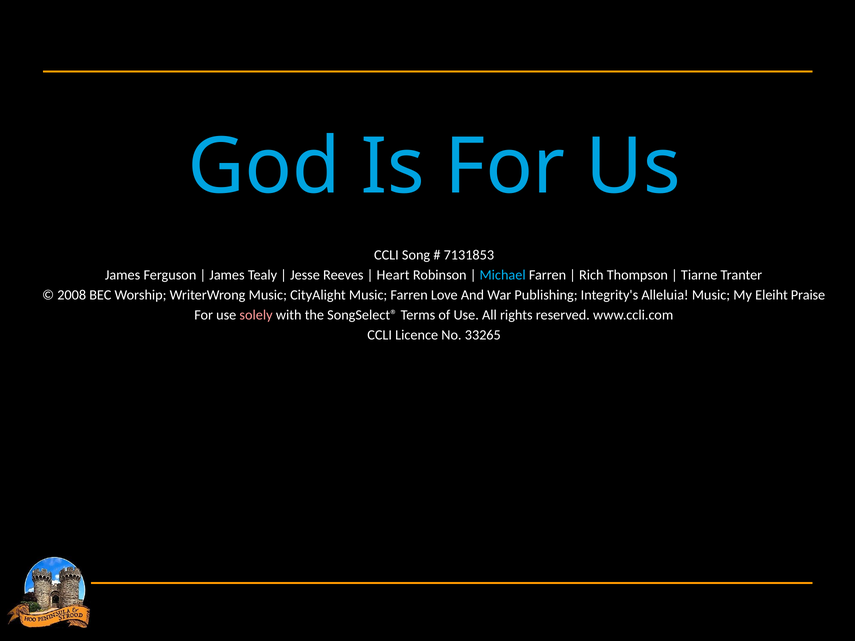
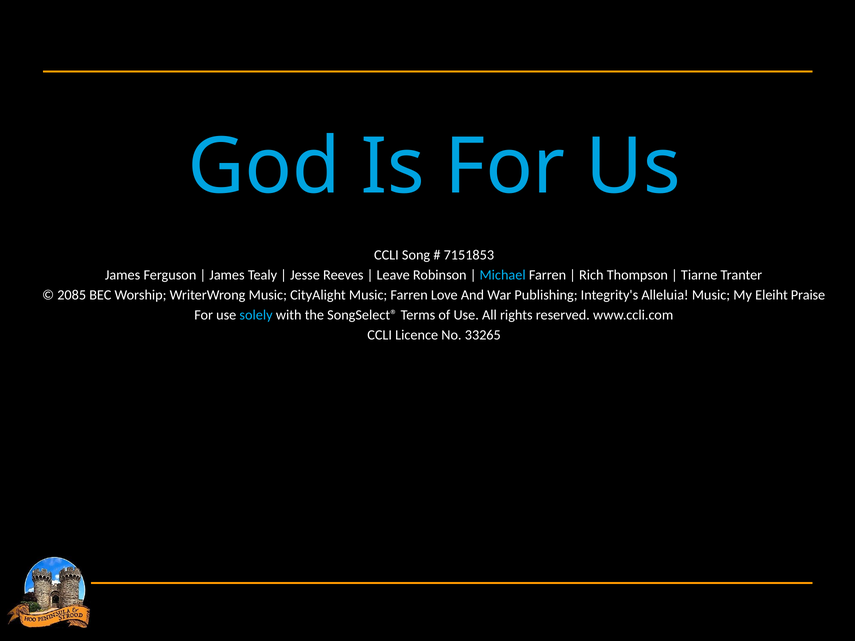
7131853: 7131853 -> 7151853 (469, 255)
Heart: Heart -> Leave (393, 275)
2008: 2008 -> 2085 (72, 295)
solely colour: pink -> light blue (256, 315)
